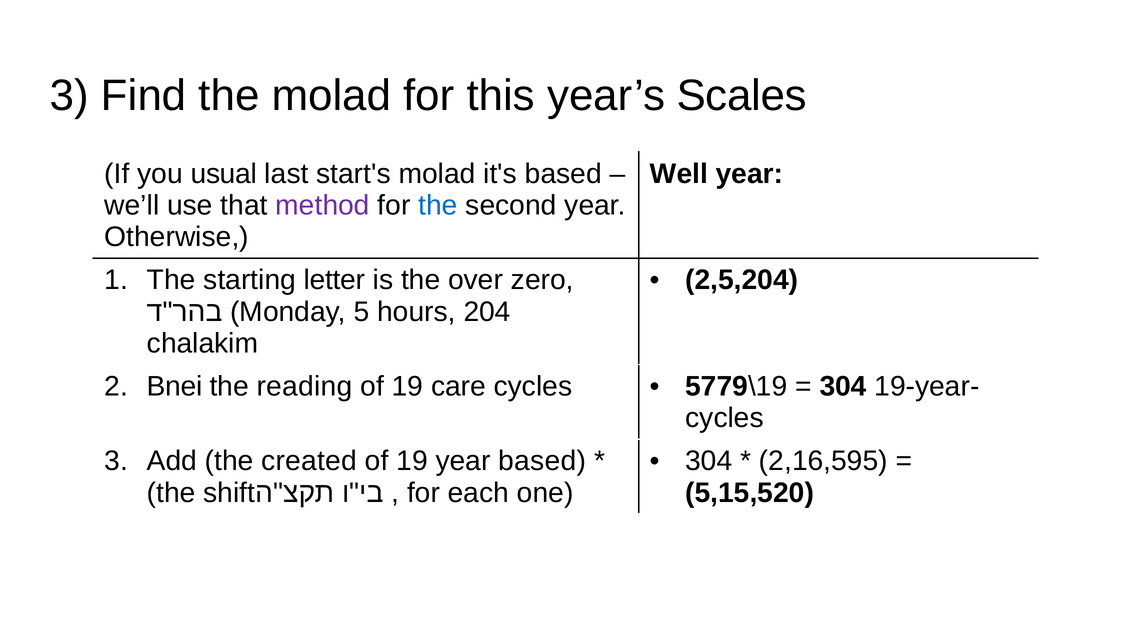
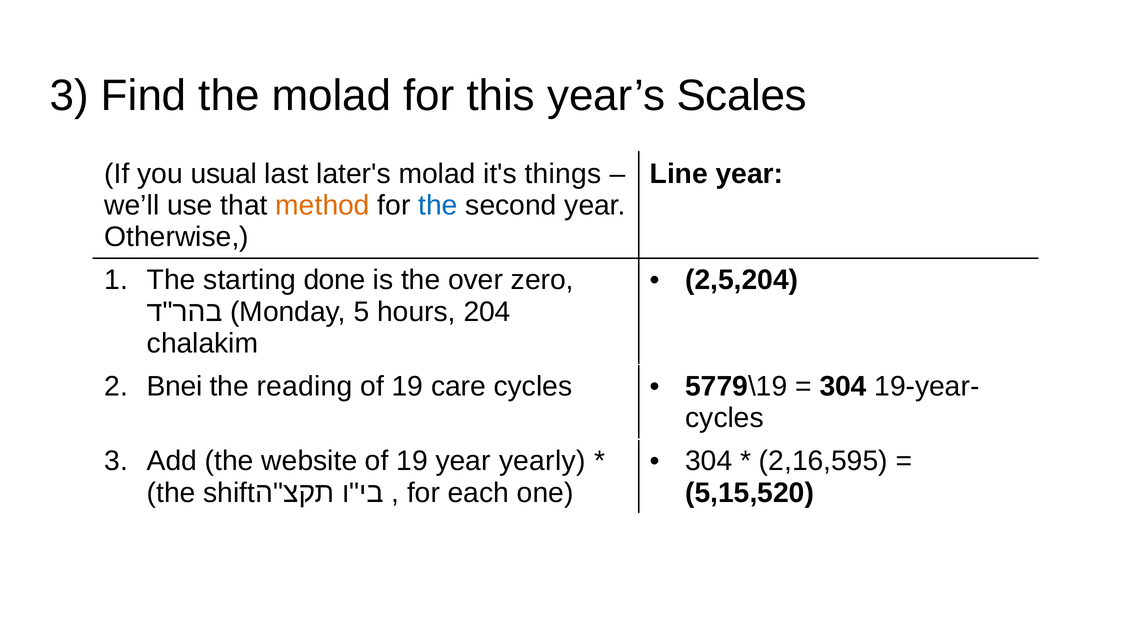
start's: start's -> later's (353, 174)
it's based: based -> things (563, 174)
Well: Well -> Line (679, 174)
method colour: purple -> orange (323, 206)
letter: letter -> done (335, 280)
created: created -> website (309, 461)
year based: based -> yearly (542, 461)
